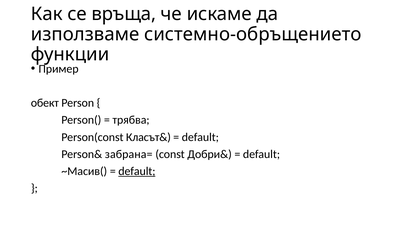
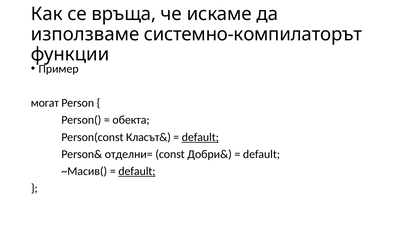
системно-обръщението: системно-обръщението -> системно-компилаторът (253, 34)
обект: обект -> могат (45, 103)
трябва: трябва -> обекта (131, 120)
default underline: none -> present (200, 137)
забрана=: забрана= -> отделни= (129, 154)
